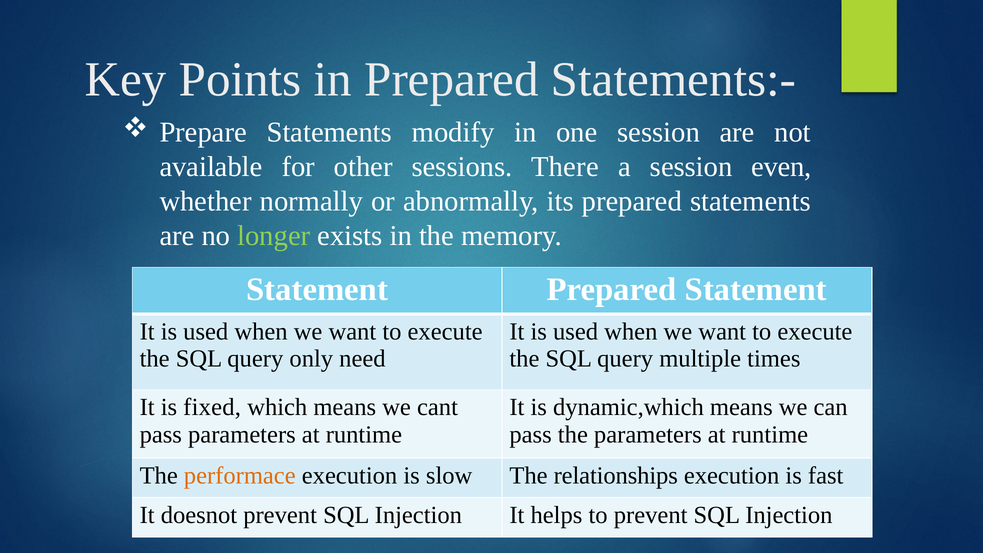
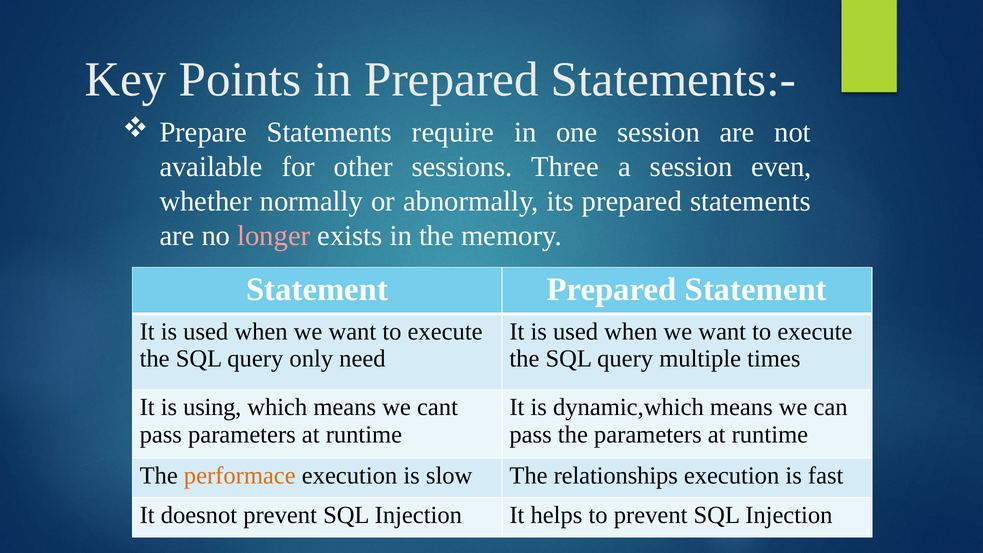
modify: modify -> require (453, 132)
There: There -> Three (565, 167)
longer colour: light green -> pink (274, 236)
fixed: fixed -> using (212, 407)
